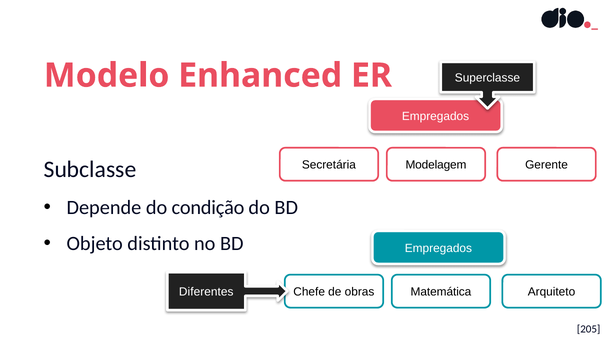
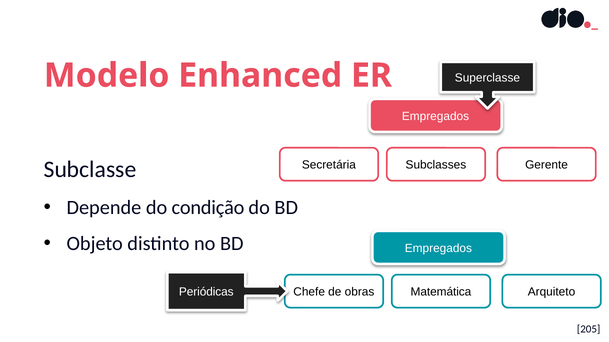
Modelagem: Modelagem -> Subclasses (436, 165)
Diferentes: Diferentes -> Periódicas (206, 292)
